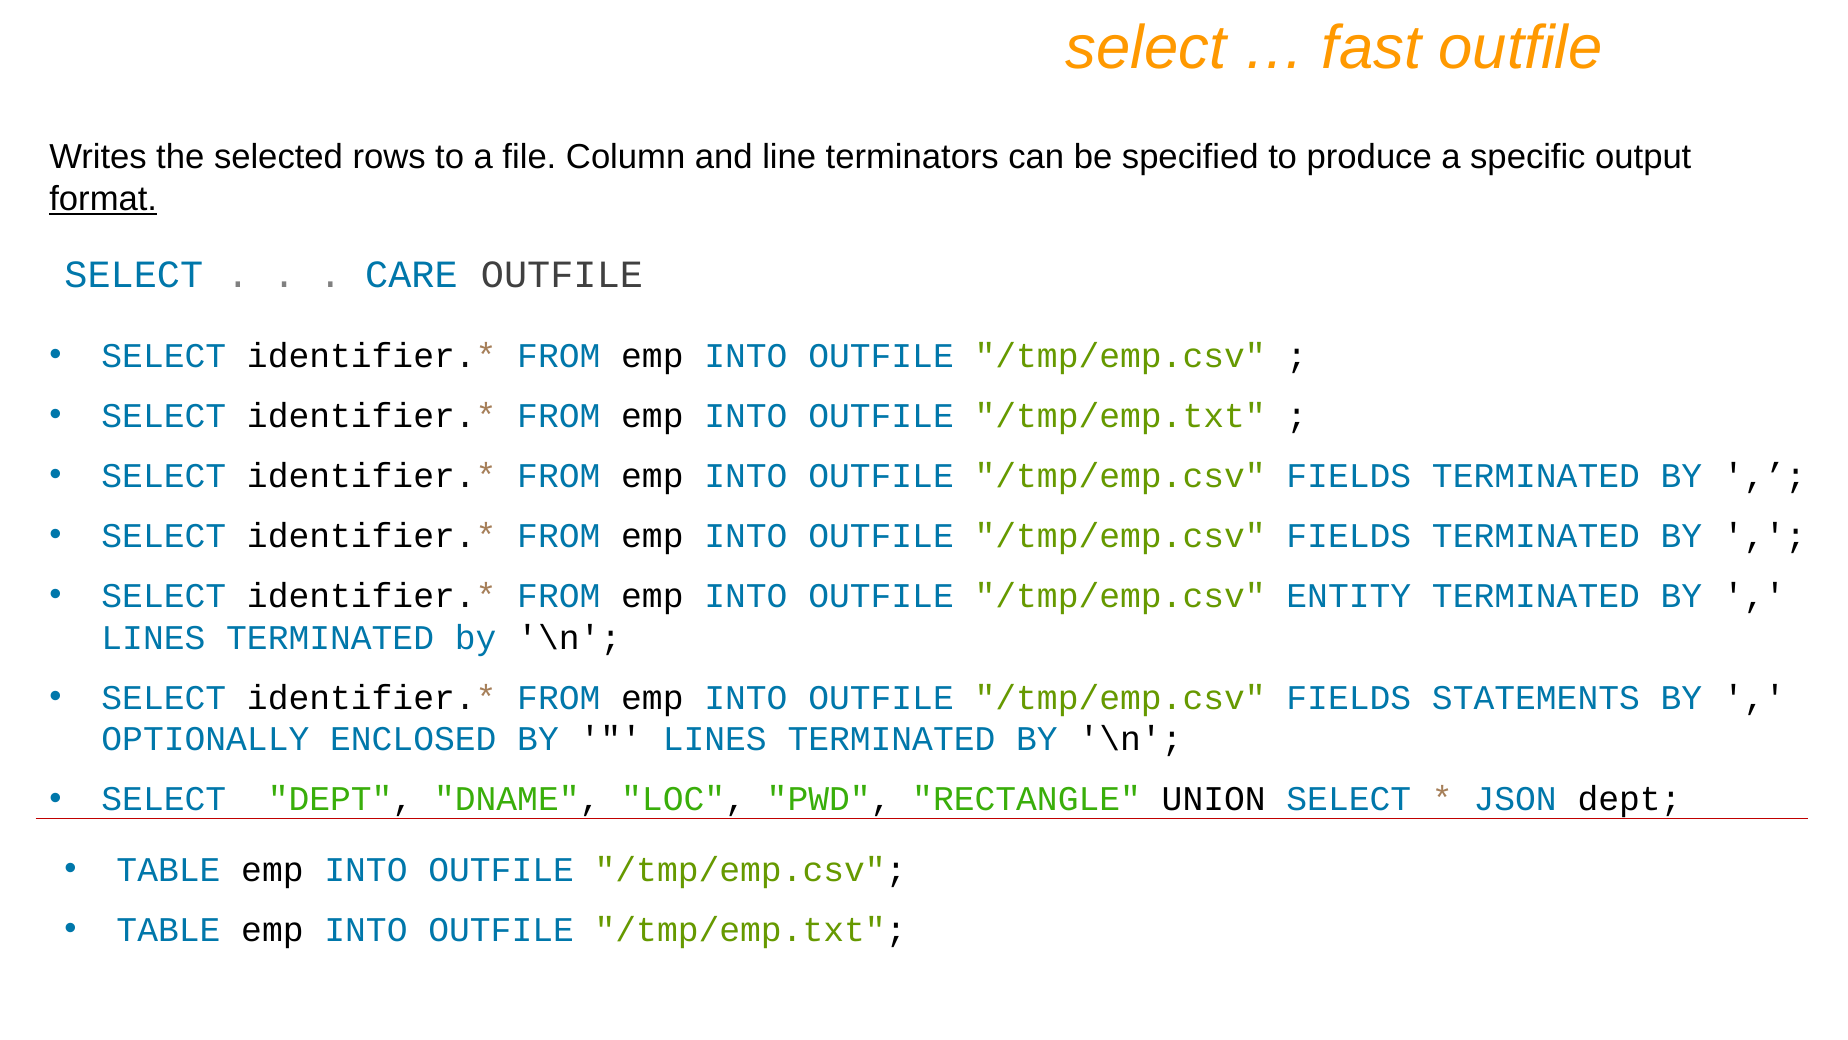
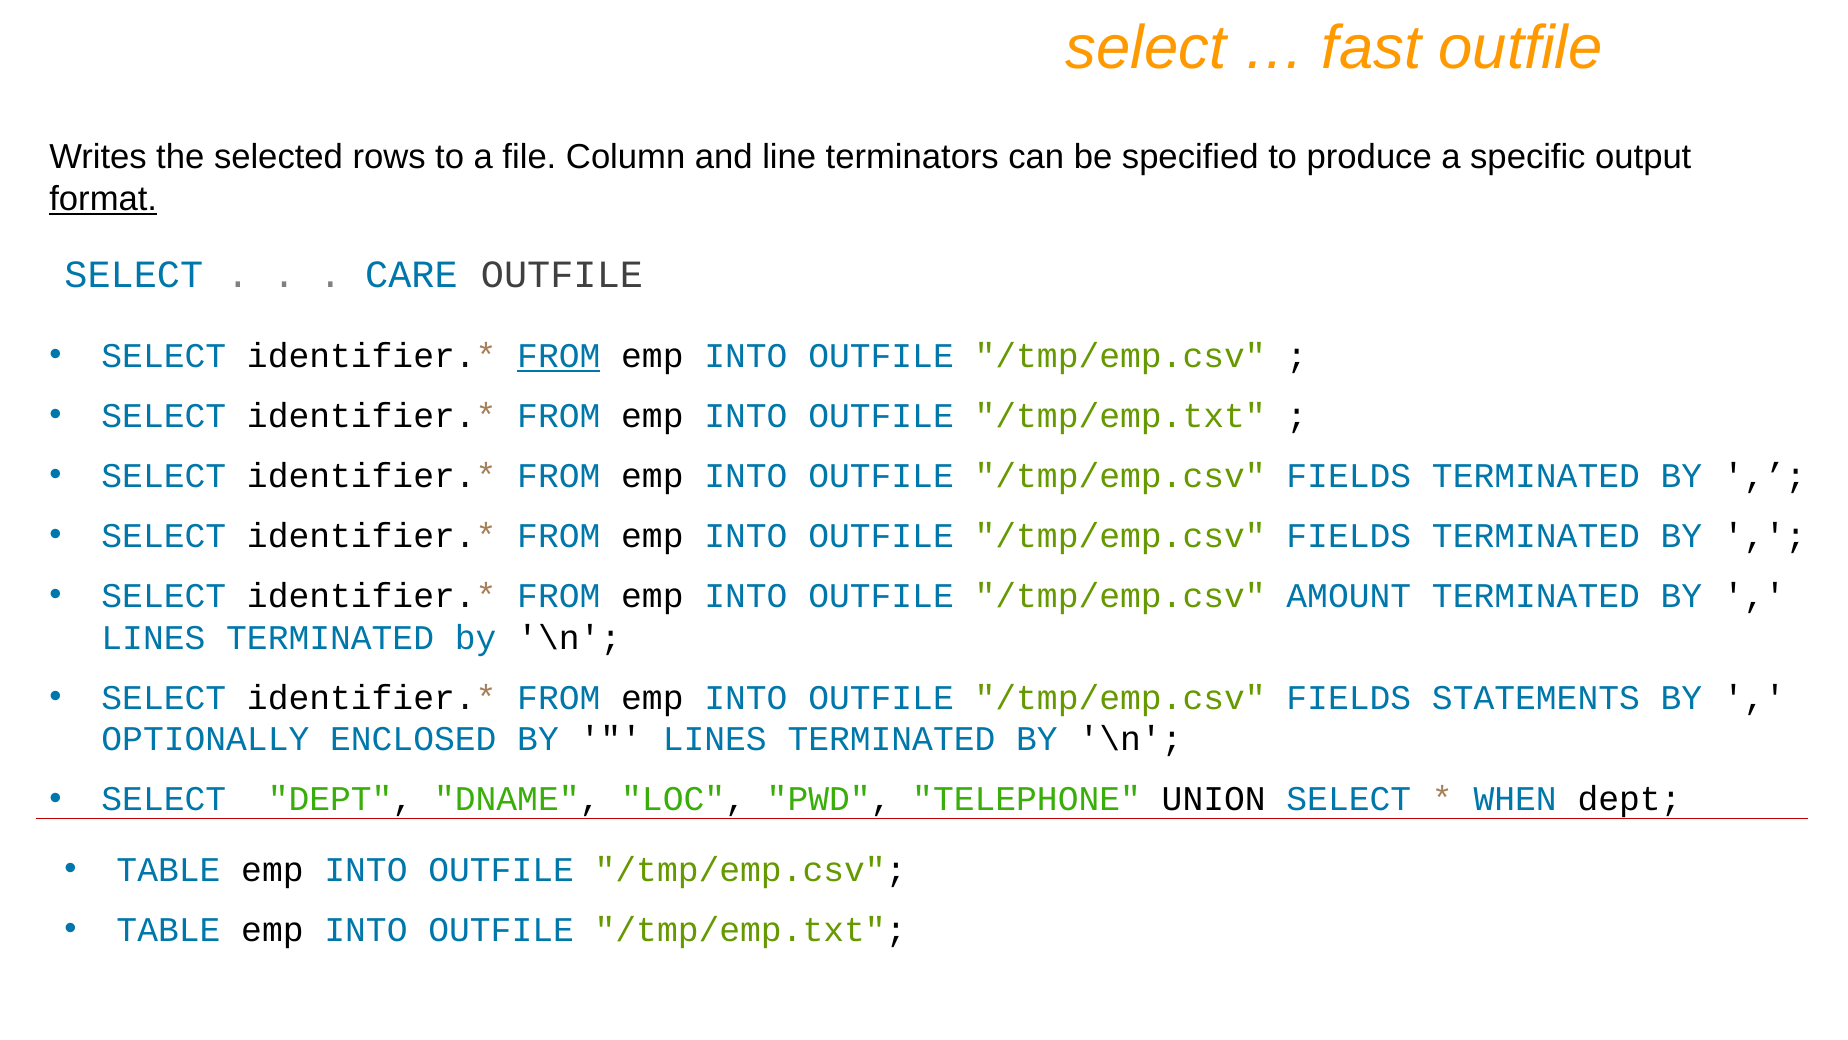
FROM underline: none -> present (559, 356)
ENTITY: ENTITY -> AMOUNT (1349, 596)
RECTANGLE: RECTANGLE -> TELEPHONE (1027, 799)
JSON: JSON -> WHEN (1515, 799)
